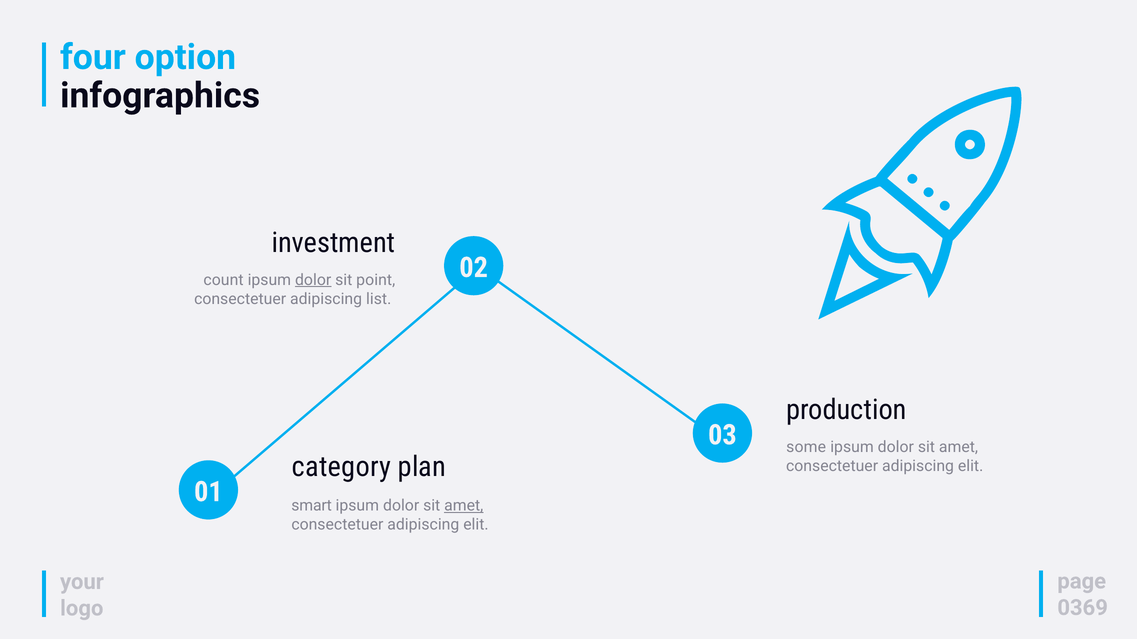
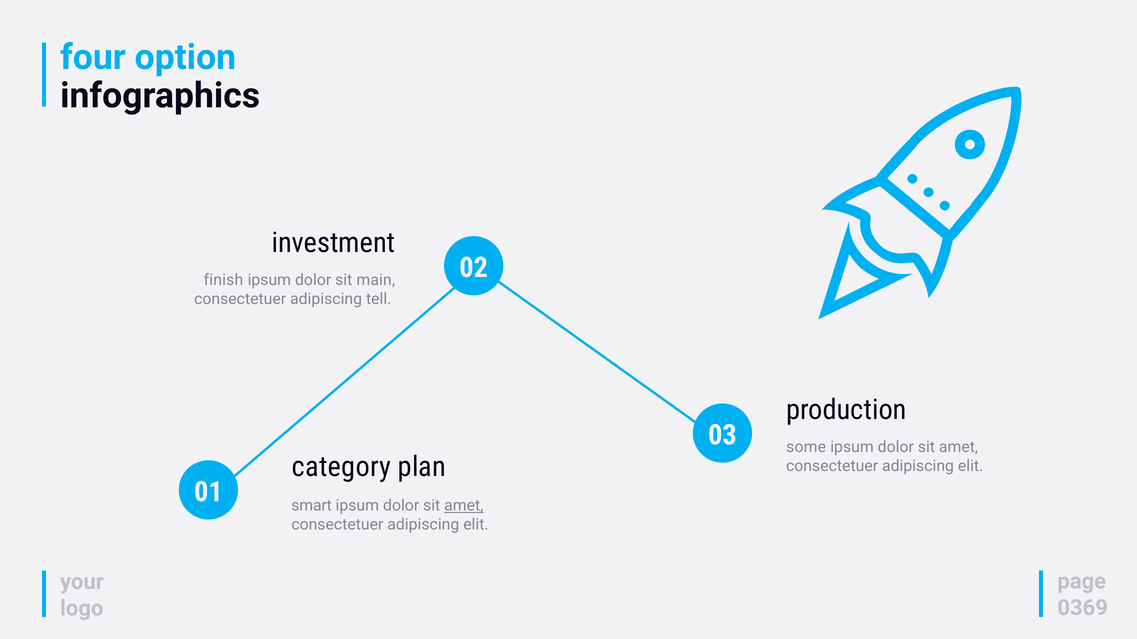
count: count -> finish (223, 280)
dolor underline: present -> none (313, 280)
point: point -> main (376, 280)
list: list -> tell (379, 299)
